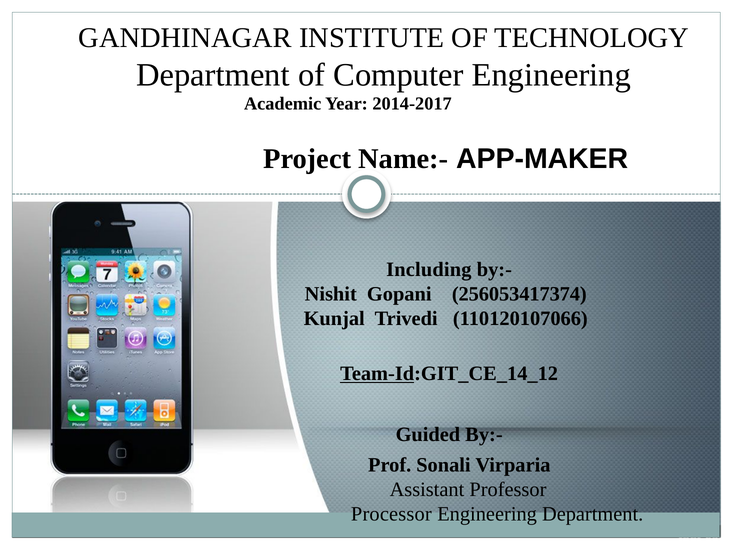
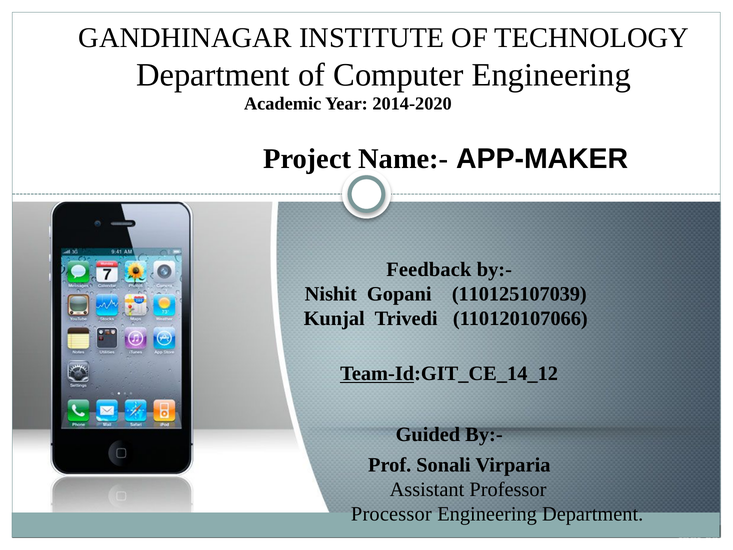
2014-2017: 2014-2017 -> 2014-2020 (412, 104)
Including: Including -> Feedback (429, 269)
256053417374: 256053417374 -> 110125107039 (519, 294)
